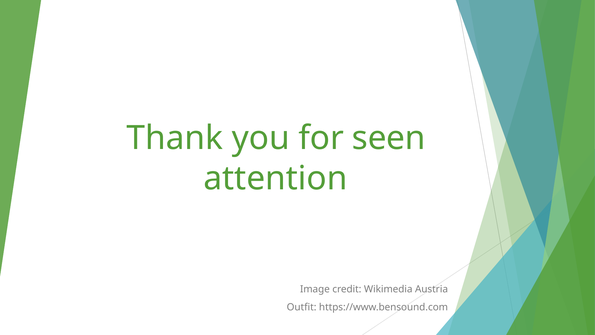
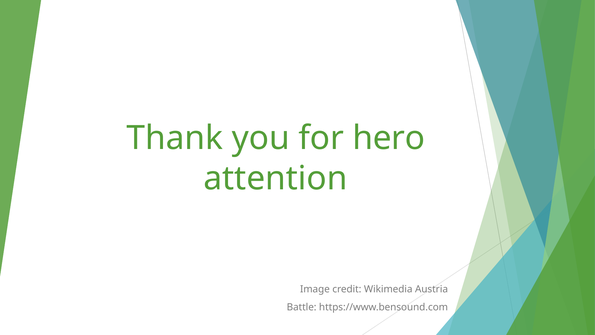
seen: seen -> hero (389, 138)
Outfit: Outfit -> Battle (302, 307)
